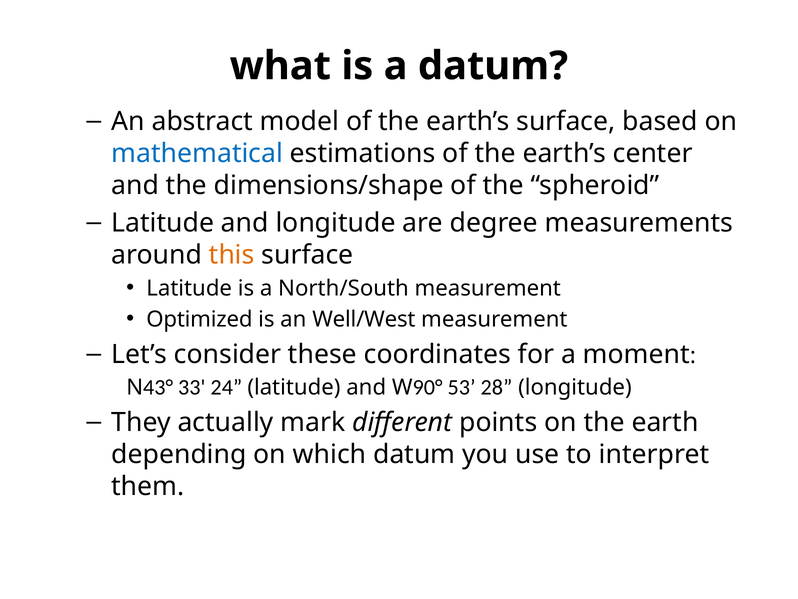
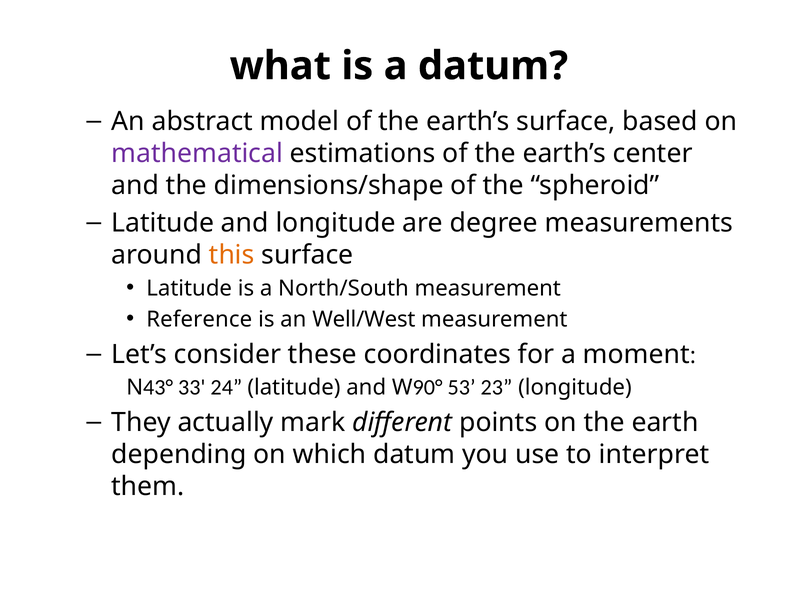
mathematical colour: blue -> purple (197, 153)
Optimized: Optimized -> Reference (199, 319)
28: 28 -> 23 (496, 387)
